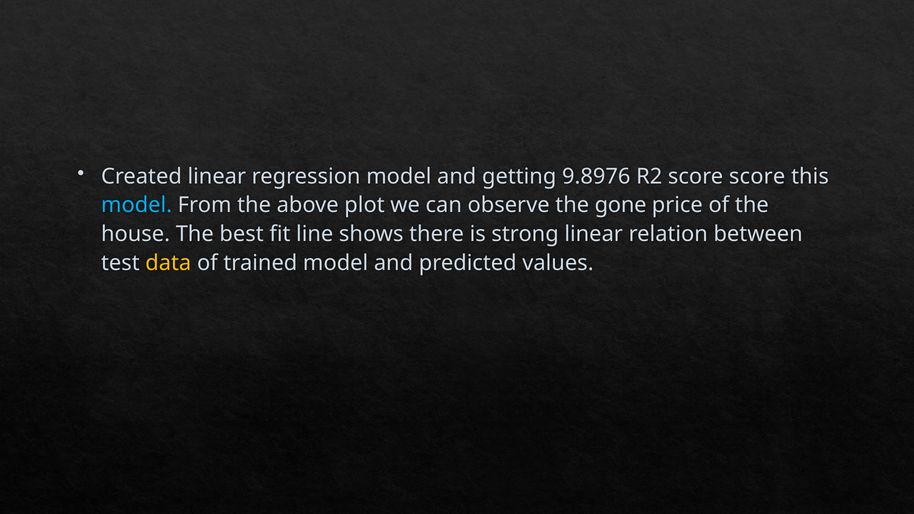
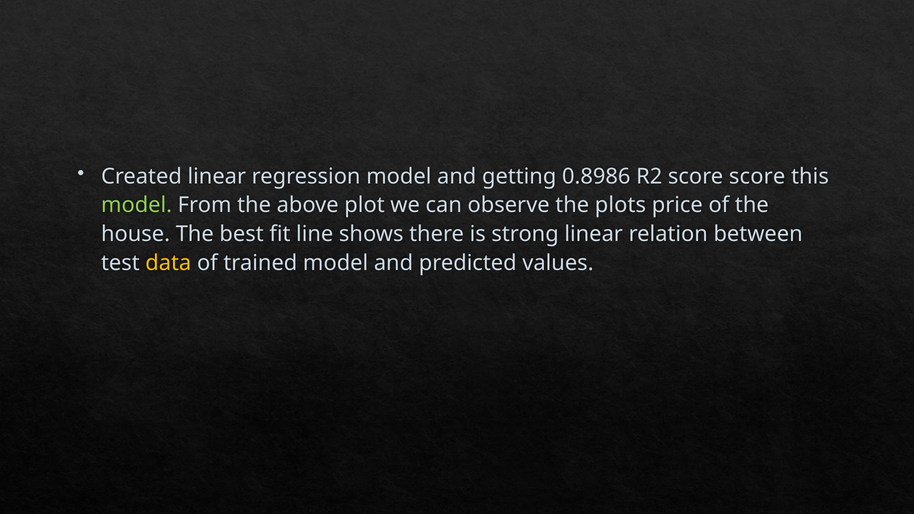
9.8976: 9.8976 -> 0.8986 (596, 176)
model colour: light blue -> light green (137, 205)
gone: gone -> plots (620, 205)
